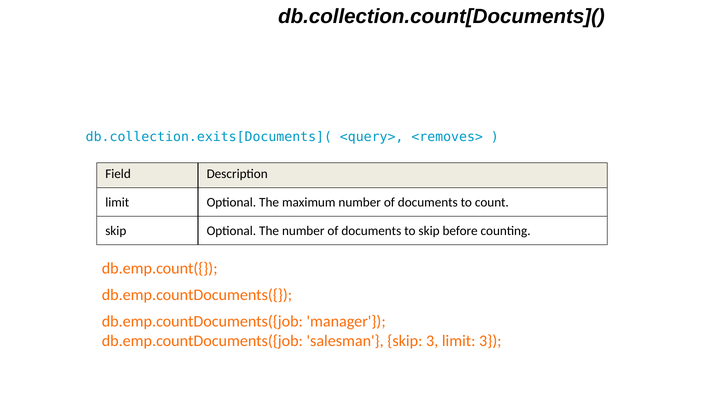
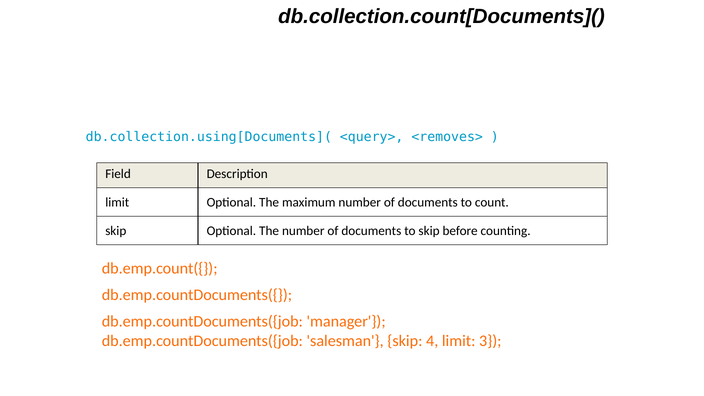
db.collection.exits[Documents](: db.collection.exits[Documents]( -> db.collection.using[Documents]( (209, 137)
skip 3: 3 -> 4 (432, 341)
